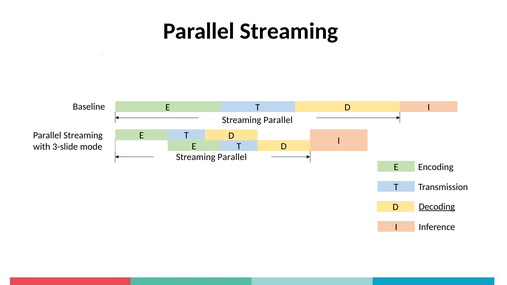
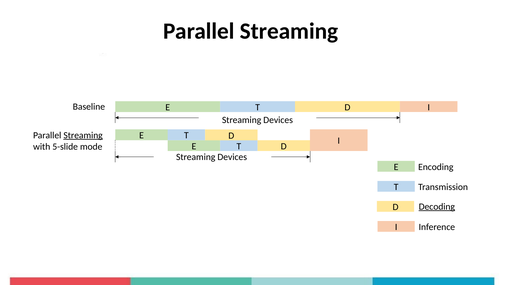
Parallel: Parallel -> Devices (278, 120)
Streaming underline: none -> present (83, 135)
3-slide: 3-slide -> 5-slide (65, 147)
Parallel: Parallel -> Devices (232, 157)
